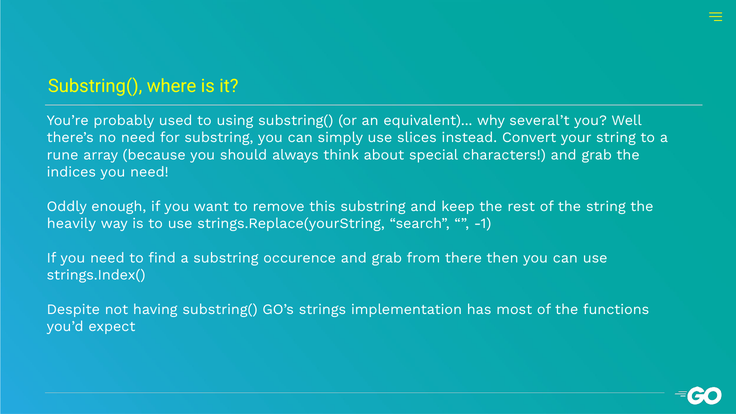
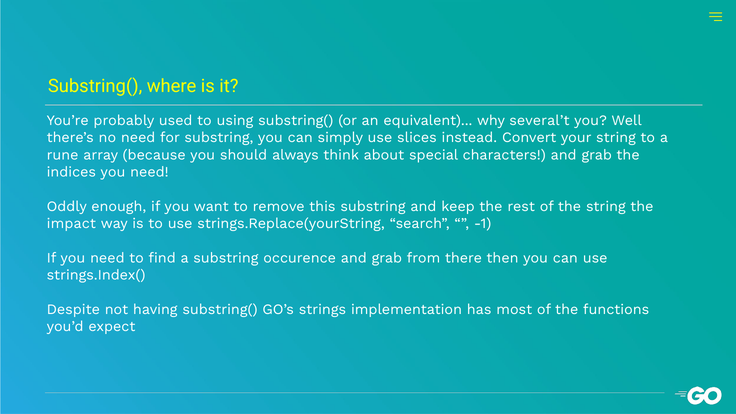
heavily: heavily -> impact (71, 224)
